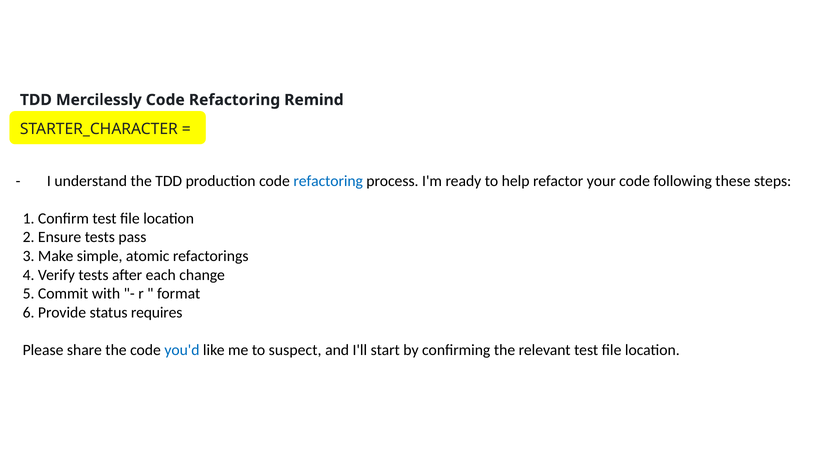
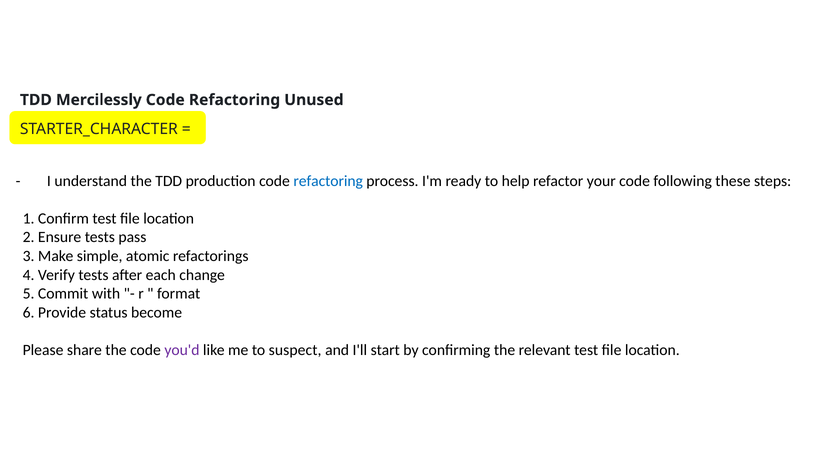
Remind: Remind -> Unused (314, 100)
requires: requires -> become (157, 312)
you'd colour: blue -> purple (182, 350)
